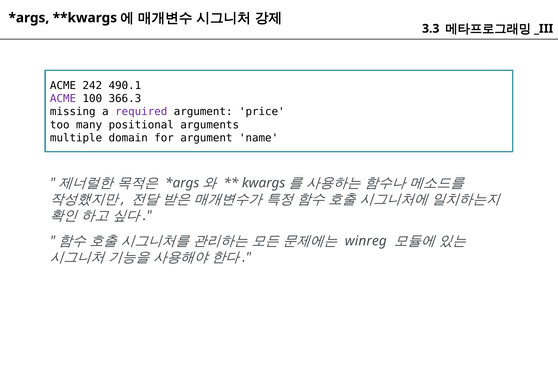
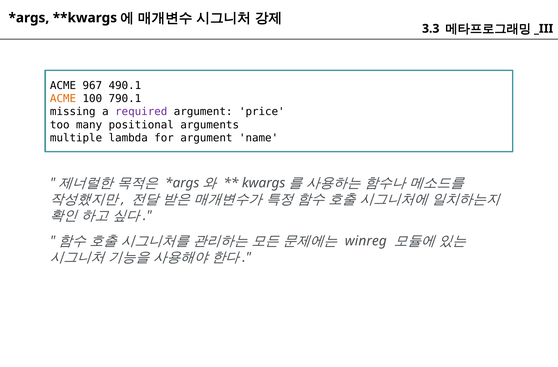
242: 242 -> 967 (92, 86)
ACME colour: purple -> orange (63, 99)
366.3: 366.3 -> 790.1 (125, 99)
domain: domain -> lambda (128, 138)
